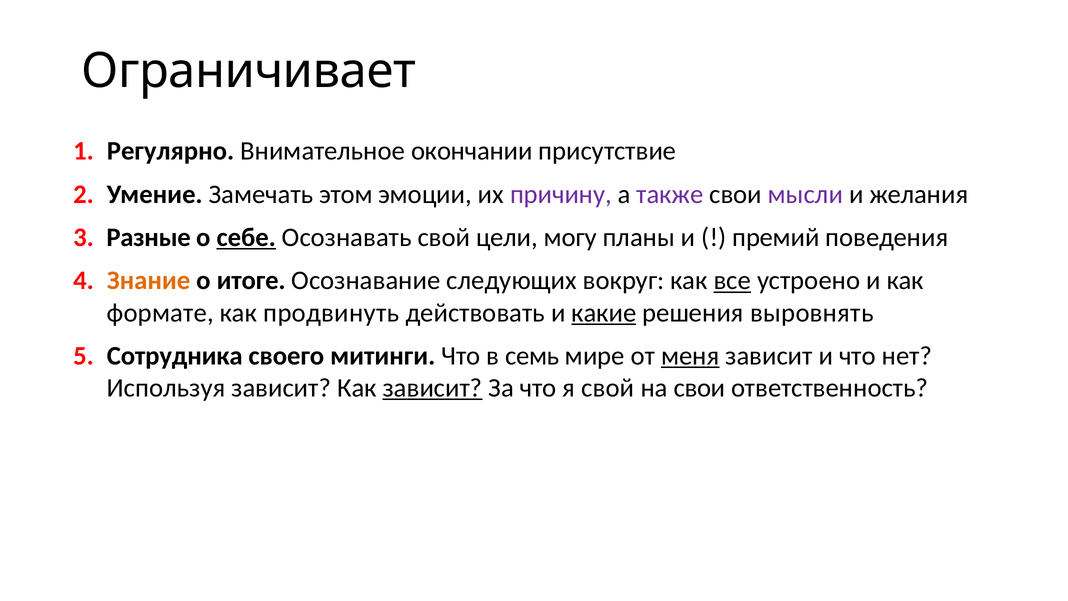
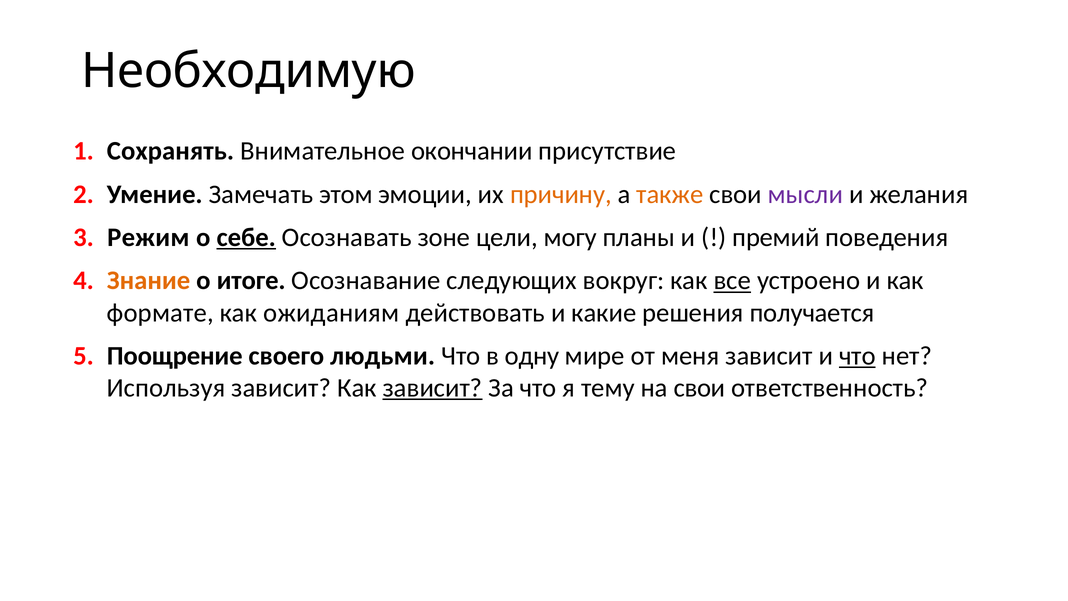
Ограничивает: Ограничивает -> Необходимую (249, 71)
Регулярно: Регулярно -> Сохранять (170, 151)
причину colour: purple -> orange (561, 194)
также colour: purple -> orange (670, 194)
Разные: Разные -> Режим (148, 237)
Осознавать свой: свой -> зоне (444, 237)
продвинуть: продвинуть -> ожиданиям (331, 313)
какие underline: present -> none (604, 313)
выровнять: выровнять -> получается (812, 313)
Сотрудника: Сотрудника -> Поощрение (175, 356)
митинги: митинги -> людьми (383, 356)
семь: семь -> одну (532, 356)
меня underline: present -> none (690, 356)
что underline: none -> present (857, 356)
я свой: свой -> тему (608, 388)
